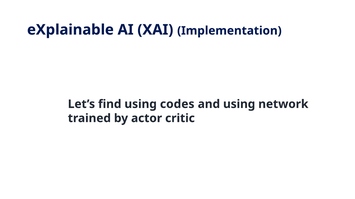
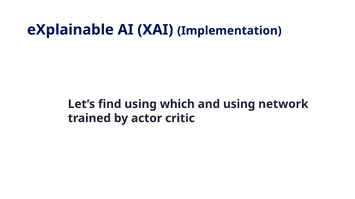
codes: codes -> which (177, 104)
